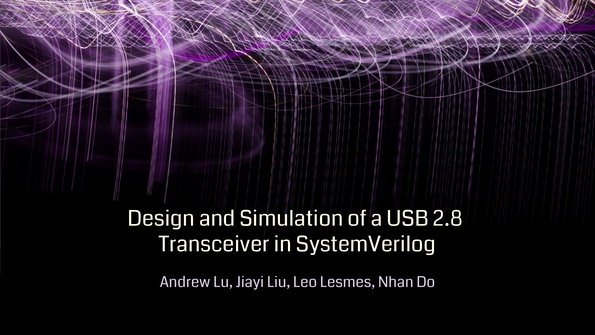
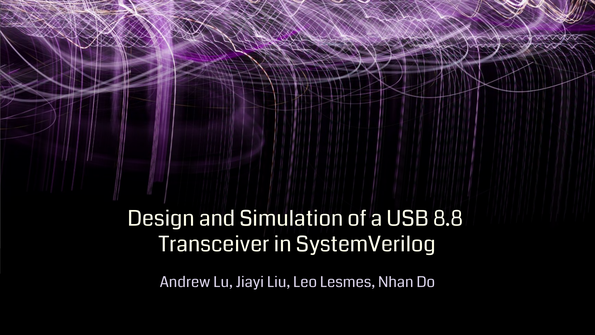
2.8: 2.8 -> 8.8 (448, 218)
